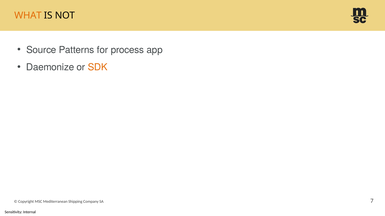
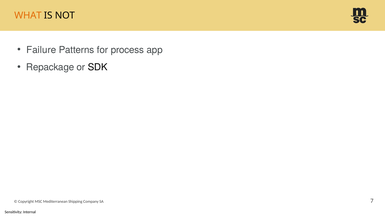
Source: Source -> Failure (41, 50)
Daemonize: Daemonize -> Repackage (50, 67)
SDK colour: orange -> black (98, 67)
